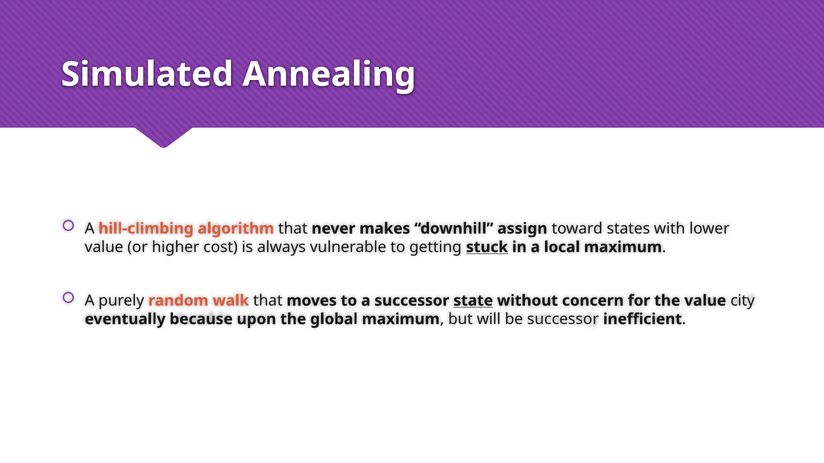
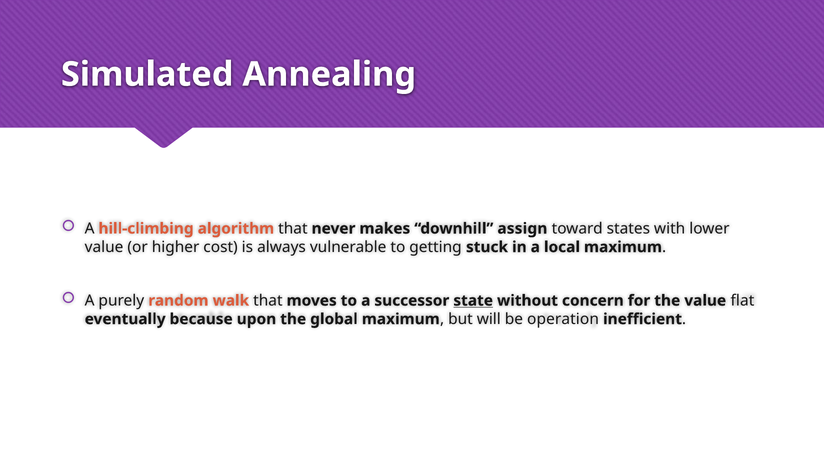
stuck underline: present -> none (487, 247)
city: city -> flat (742, 301)
be successor: successor -> operation (563, 319)
